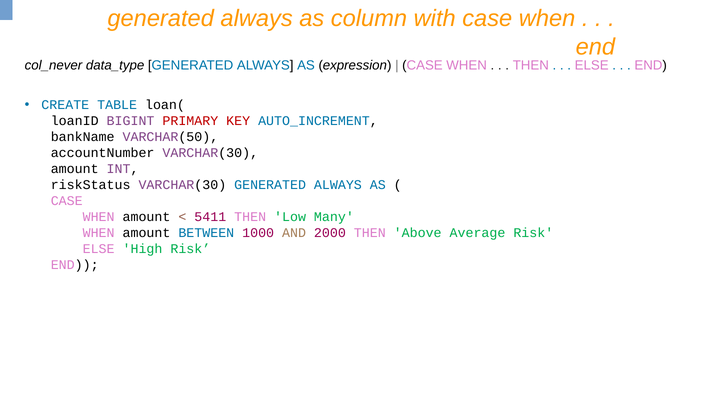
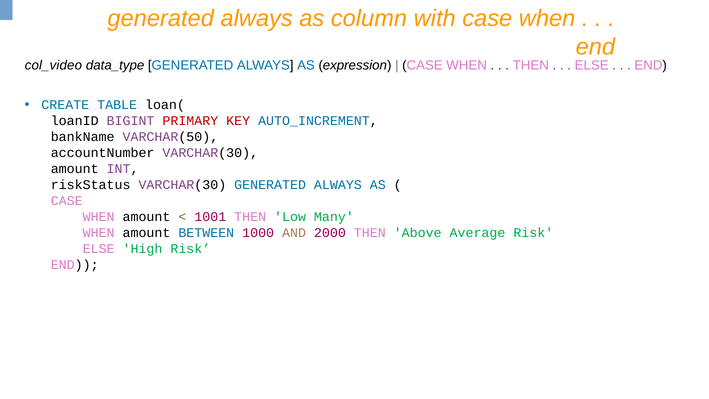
col_never: col_never -> col_video (53, 65)
5411: 5411 -> 1001 (210, 217)
